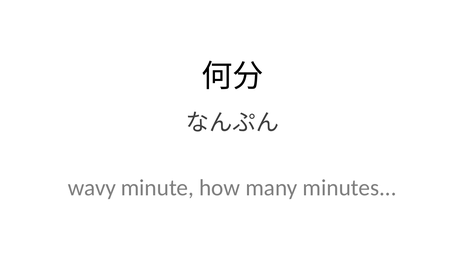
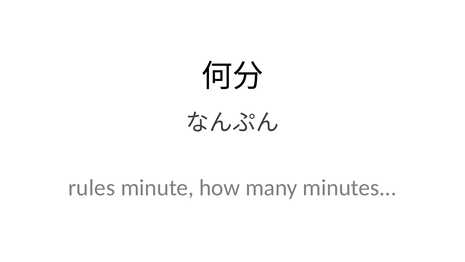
wavy: wavy -> rules (92, 188)
